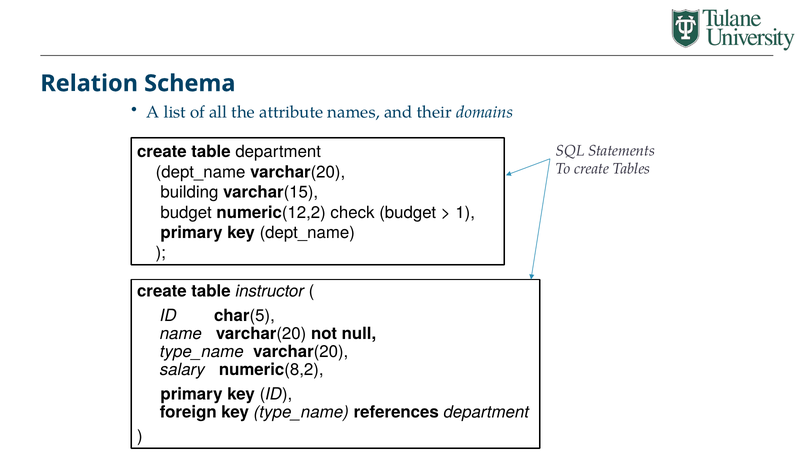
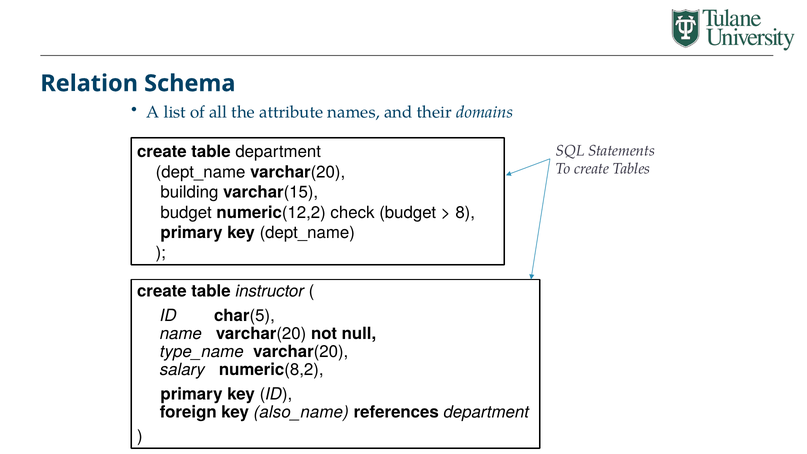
1: 1 -> 8 (465, 212)
key type_name: type_name -> also_name (301, 412)
